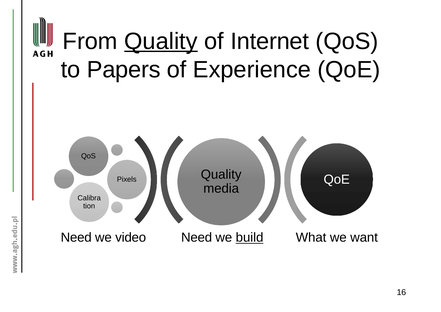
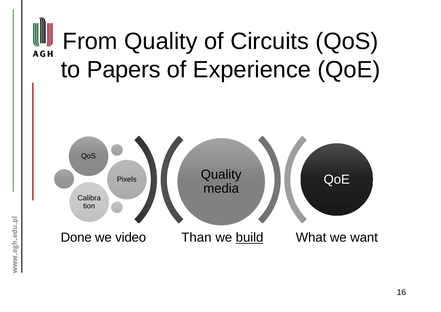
Quality underline: present -> none (161, 41)
Internet: Internet -> Circuits (270, 41)
Need: Need -> Done (76, 238)
Need: Need -> Than (196, 238)
